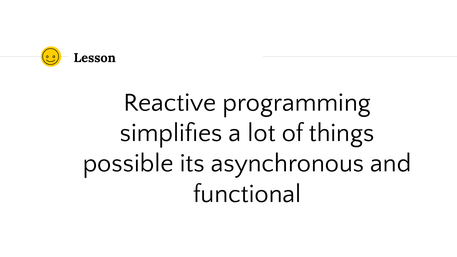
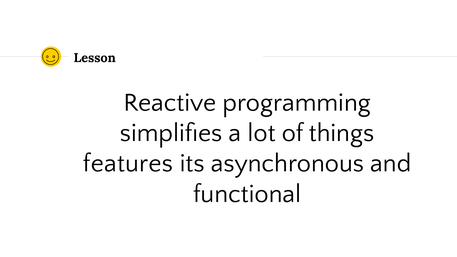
possible: possible -> features (128, 163)
